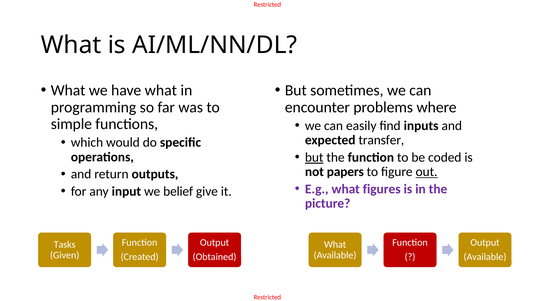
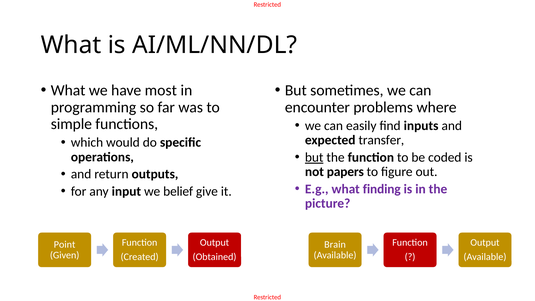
have what: what -> most (161, 90)
out underline: present -> none (427, 172)
figures: figures -> finding (382, 189)
Tasks: Tasks -> Point (65, 244)
What: What -> Brain (335, 244)
